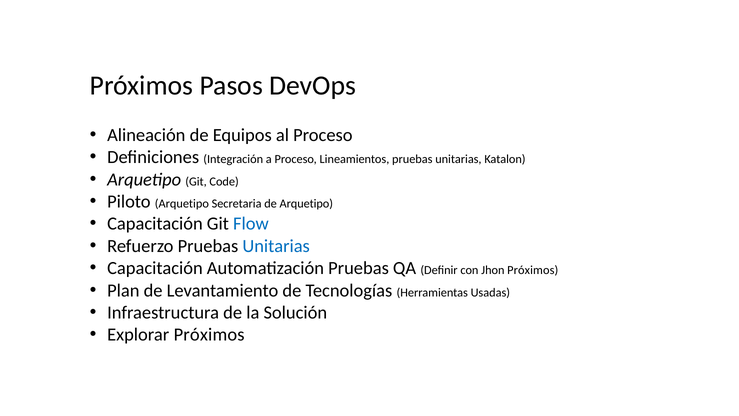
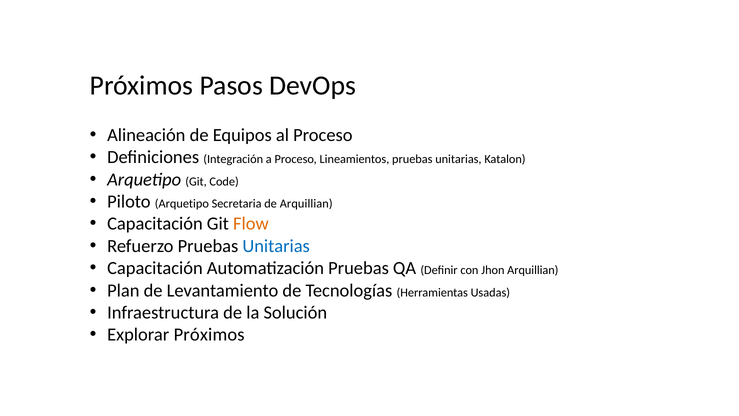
de Arquetipo: Arquetipo -> Arquillian (306, 204)
Flow colour: blue -> orange (251, 224)
Jhon Próximos: Próximos -> Arquillian (533, 270)
